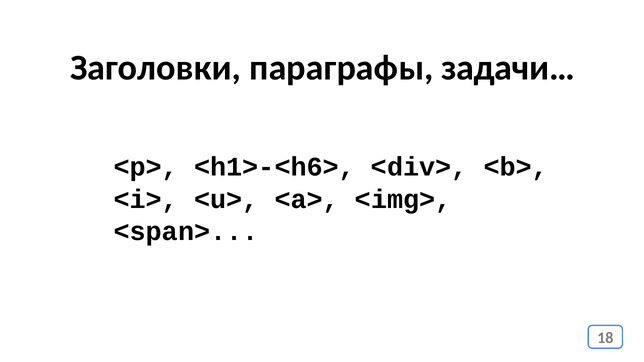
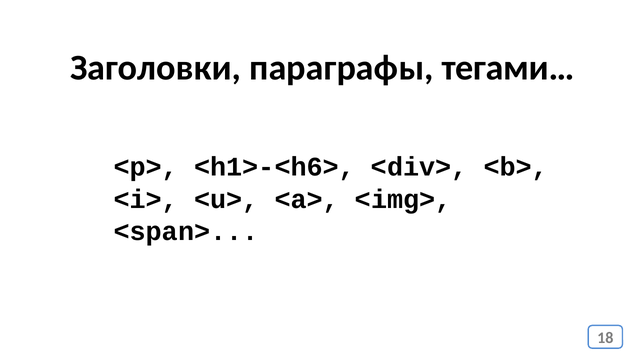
задачи…: задачи… -> тегами… (508, 68)
